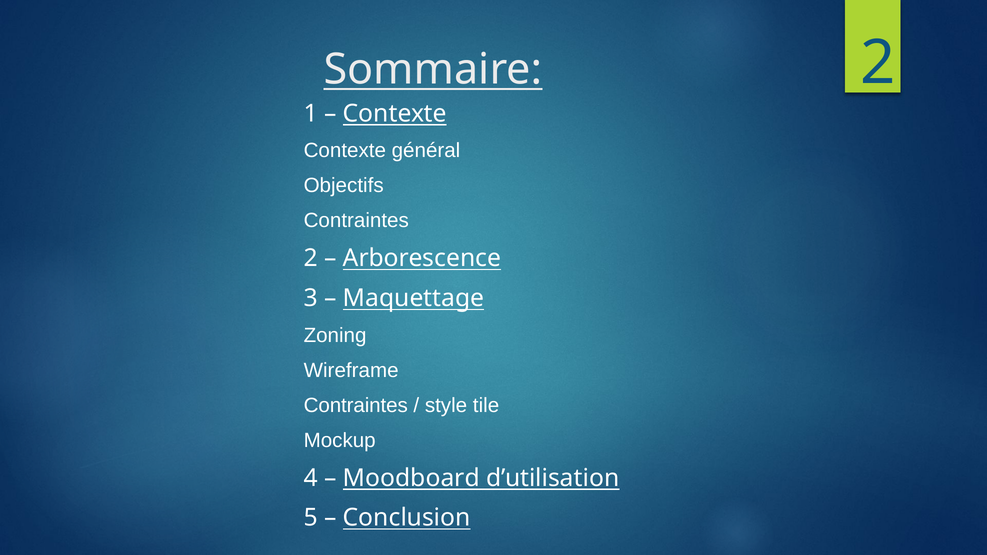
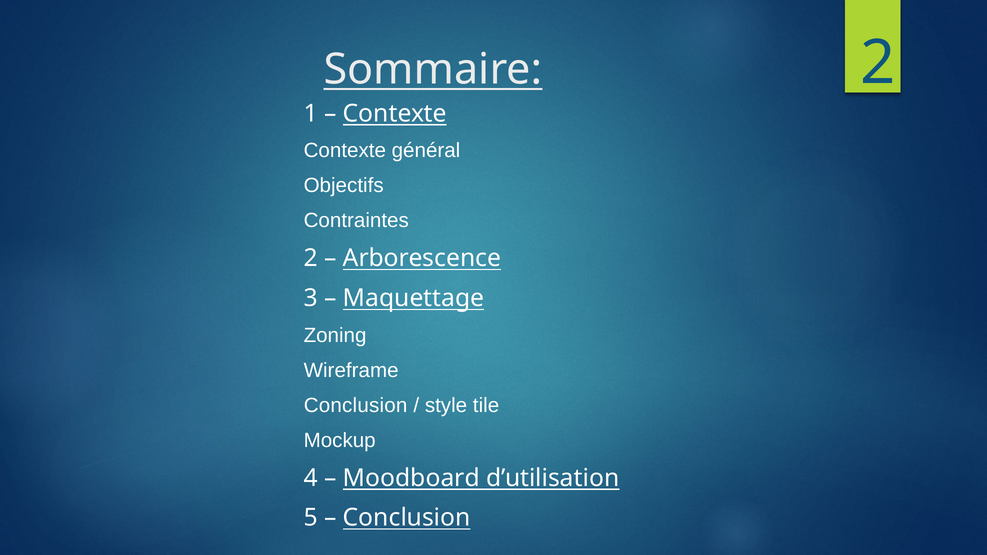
Contraintes: Contraintes -> Conclusion (356, 405)
